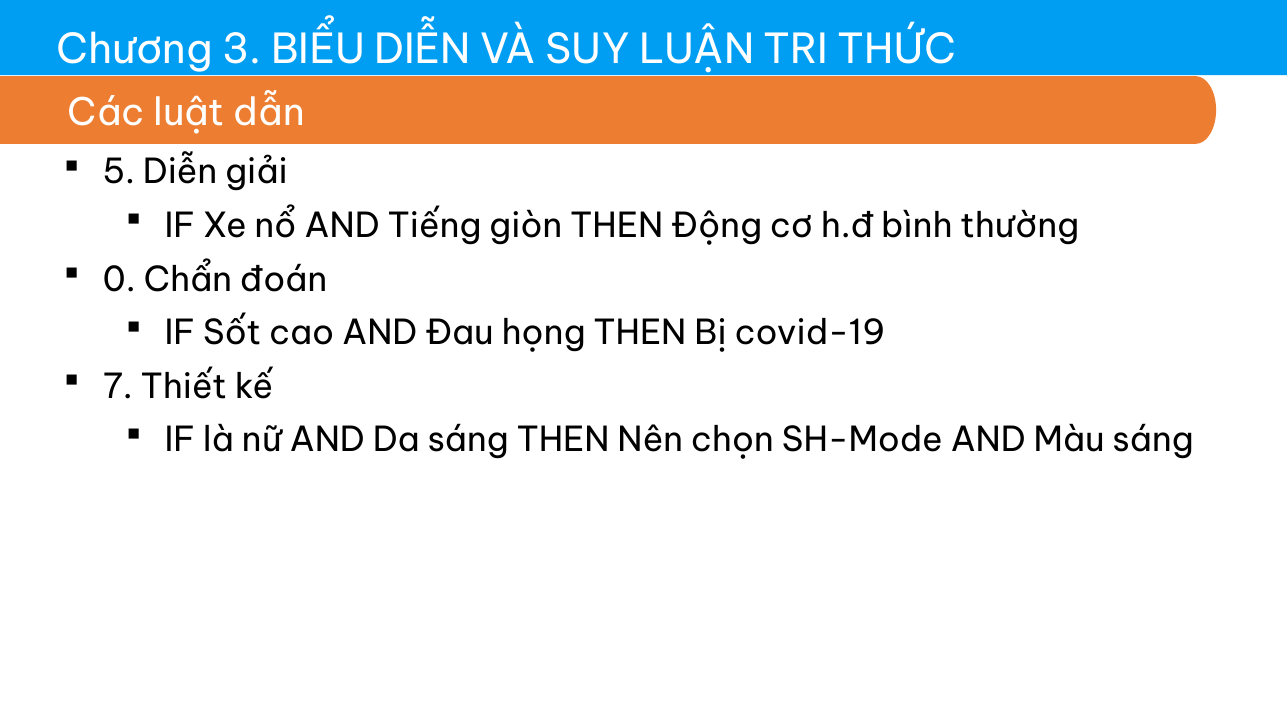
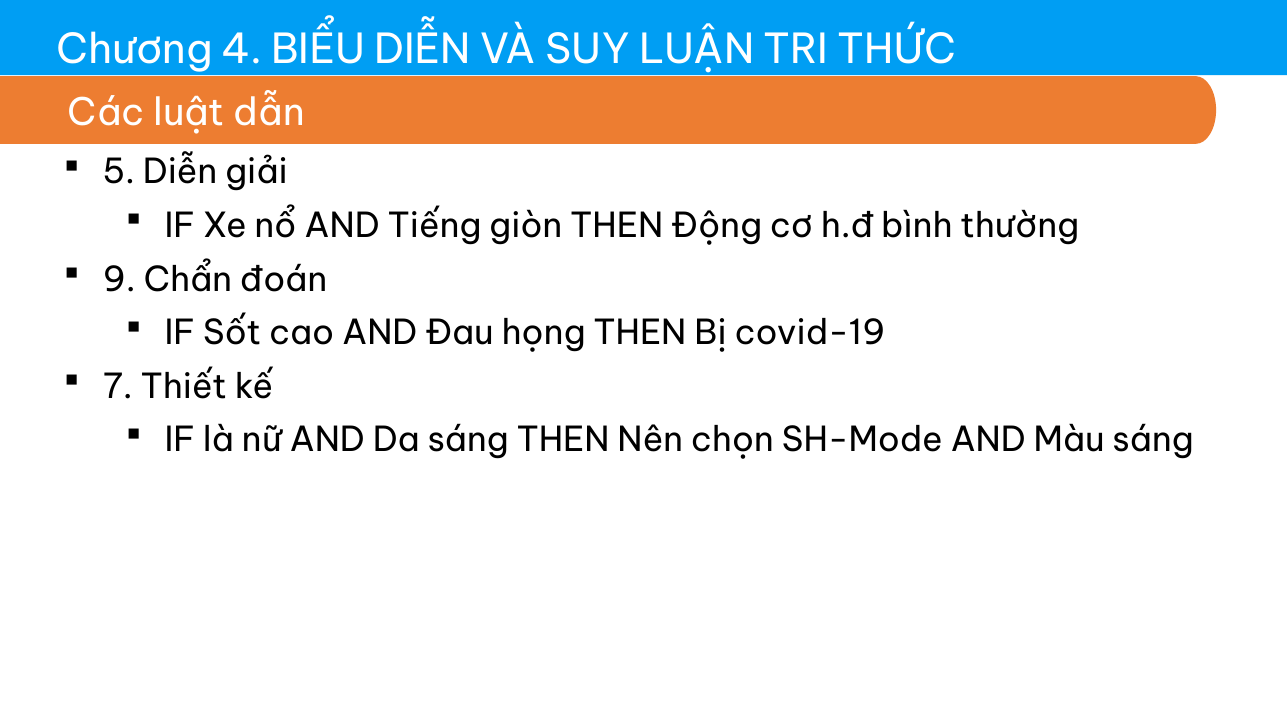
3: 3 -> 4 (242, 50)
0: 0 -> 9 (119, 280)
